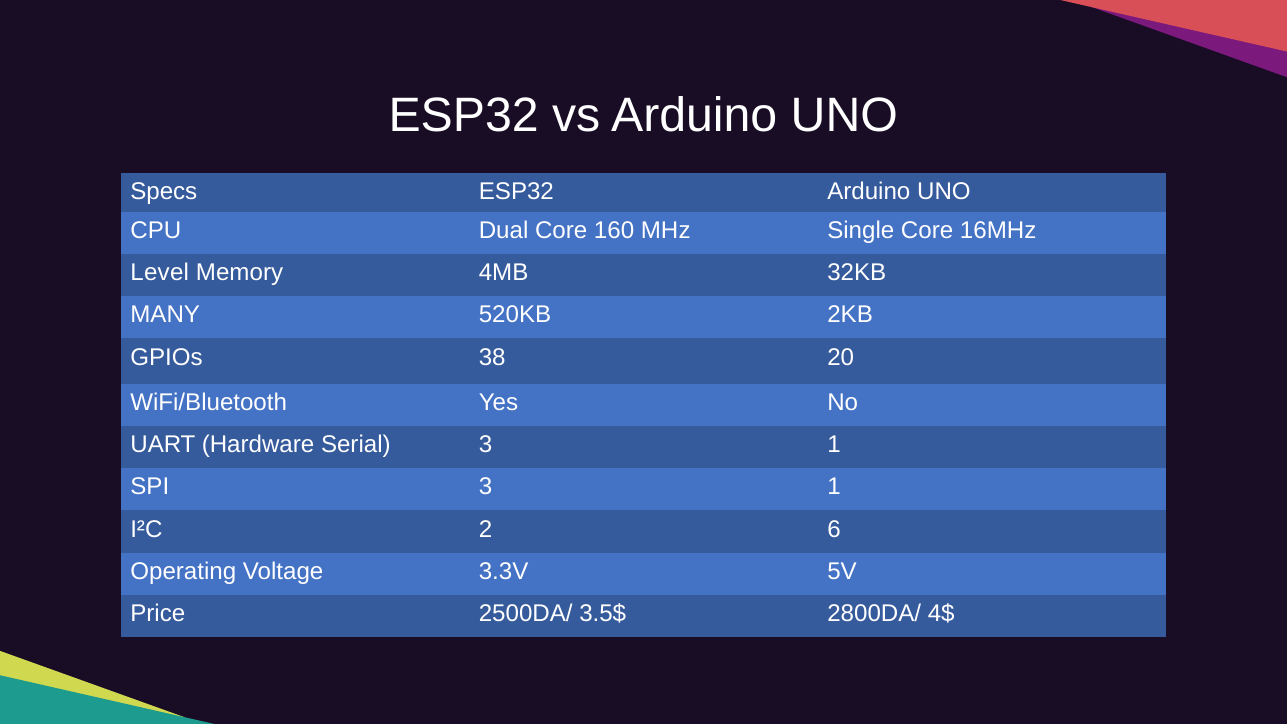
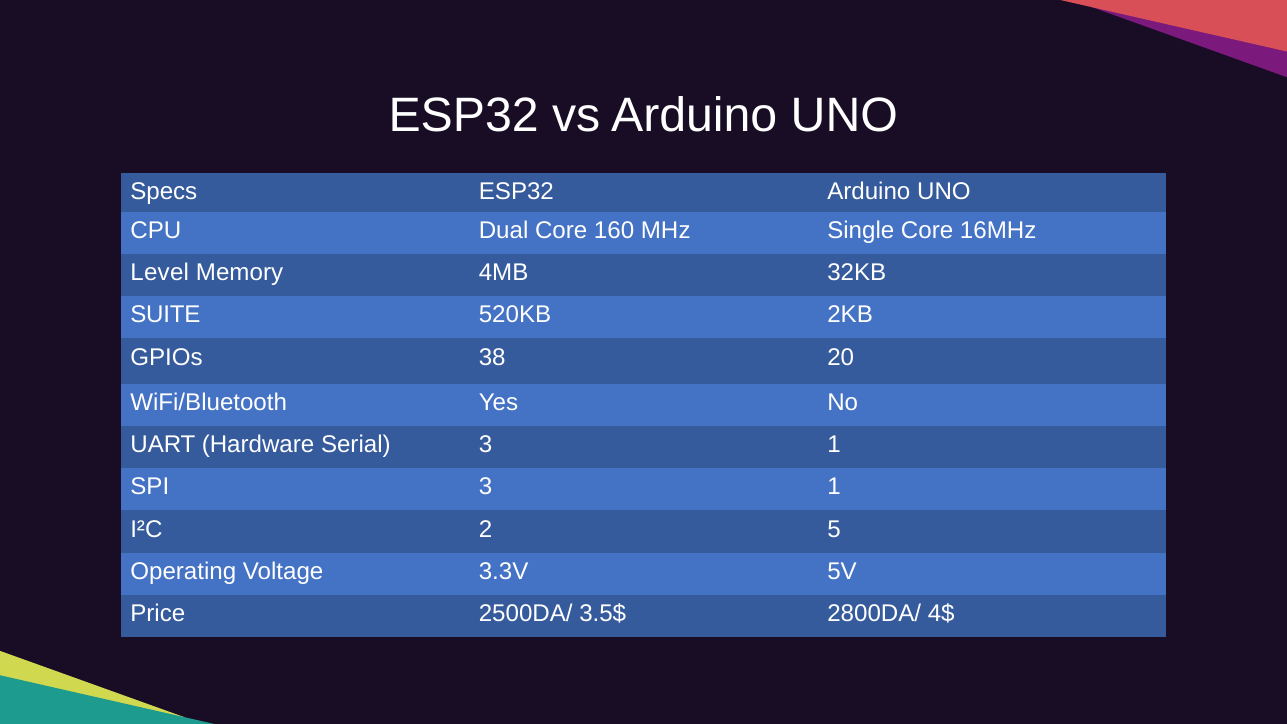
MANY: MANY -> SUITE (165, 315)
6: 6 -> 5 (834, 529)
